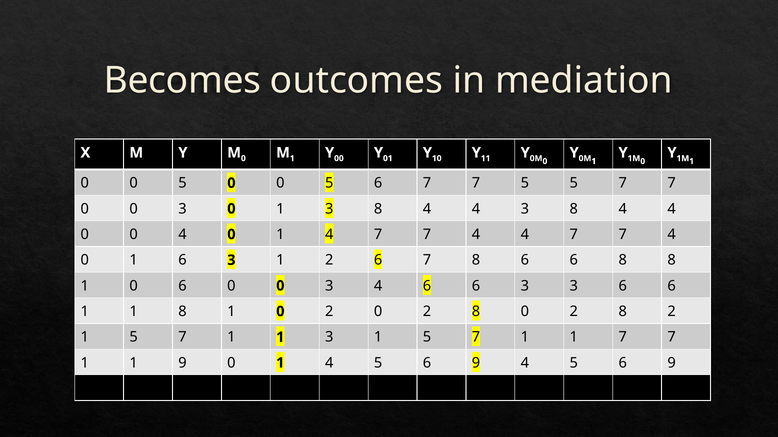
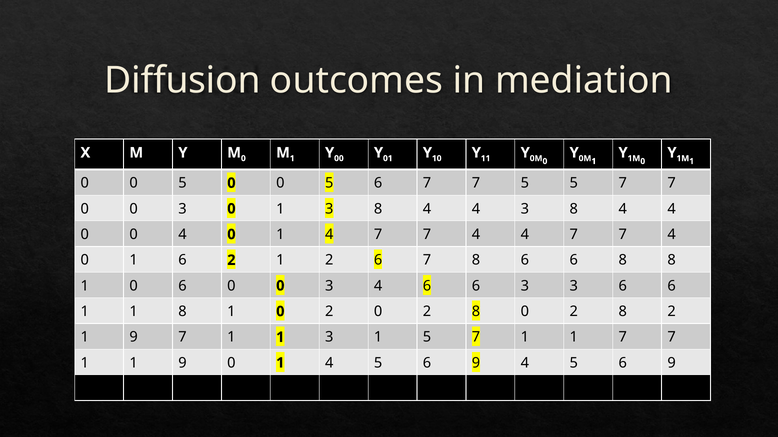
Becomes: Becomes -> Diffusion (182, 80)
1 6 3: 3 -> 2 (231, 260)
5: 5 -> 9 (134, 338)
